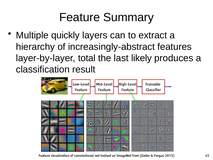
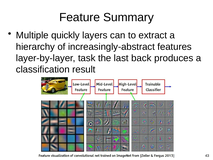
total: total -> task (87, 58)
likely: likely -> back (141, 58)
